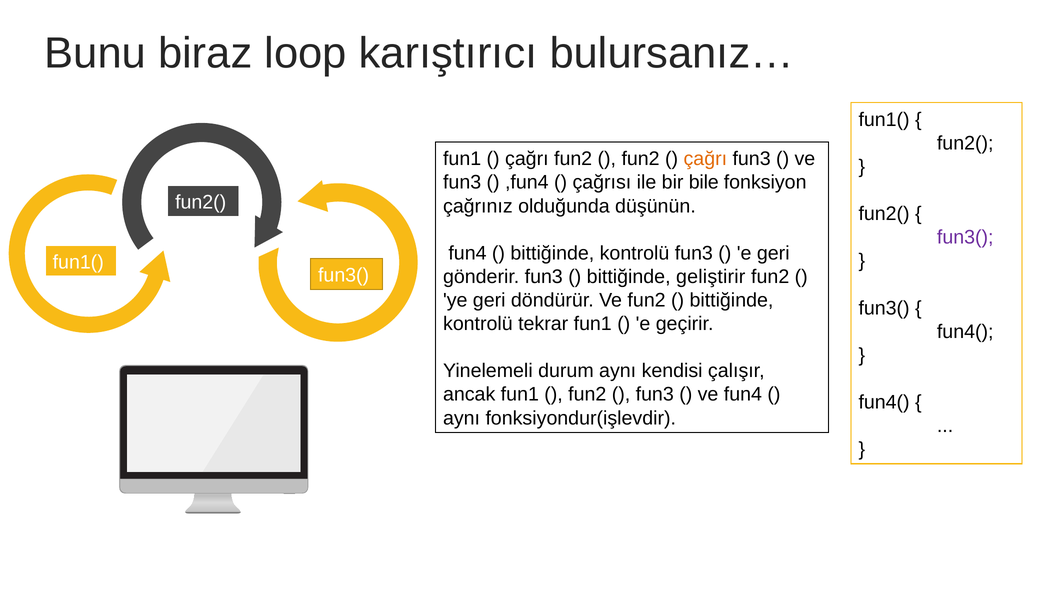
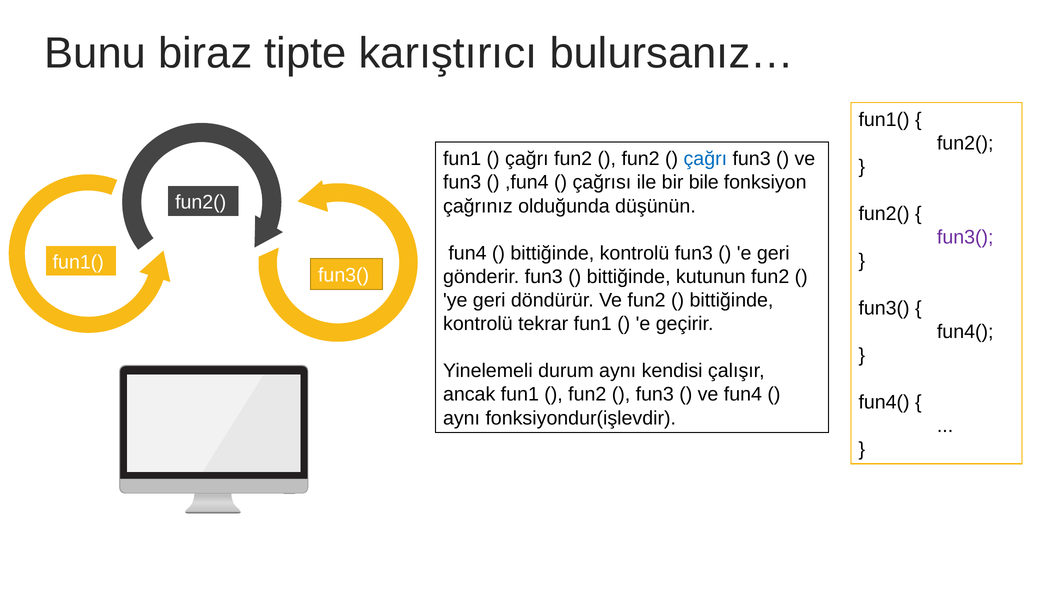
loop: loop -> tipte (306, 53)
çağrı colour: orange -> blue (705, 159)
geliştirir: geliştirir -> kutunun (711, 276)
